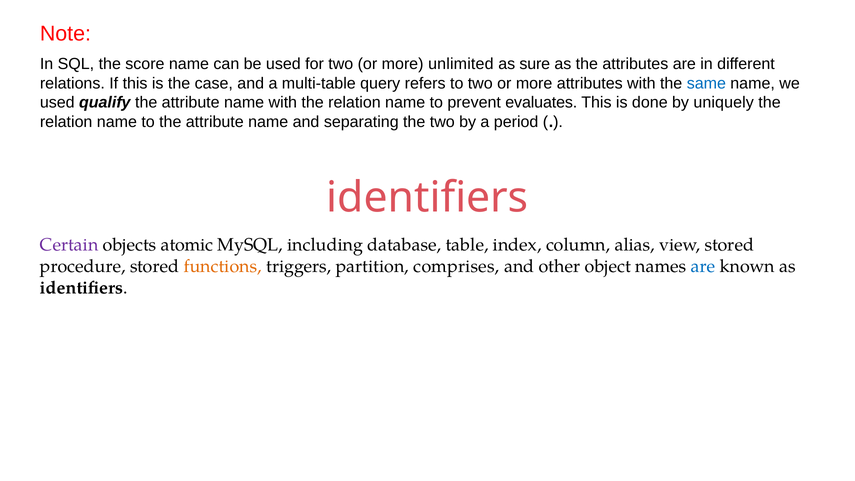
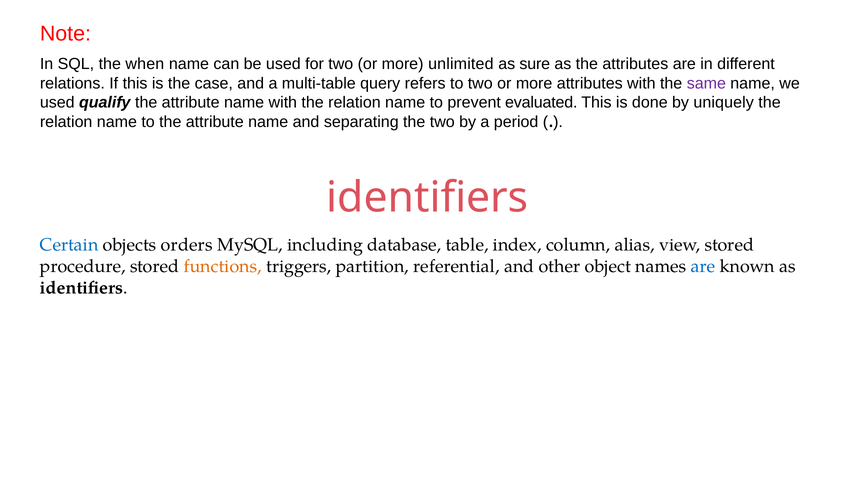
score: score -> when (145, 64)
same colour: blue -> purple (706, 83)
evaluates: evaluates -> evaluated (541, 103)
Certain colour: purple -> blue (69, 245)
atomic: atomic -> orders (187, 245)
comprises: comprises -> referential (456, 266)
